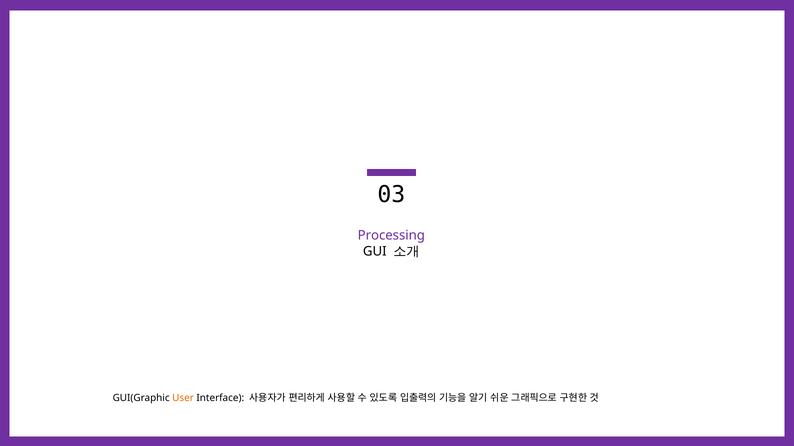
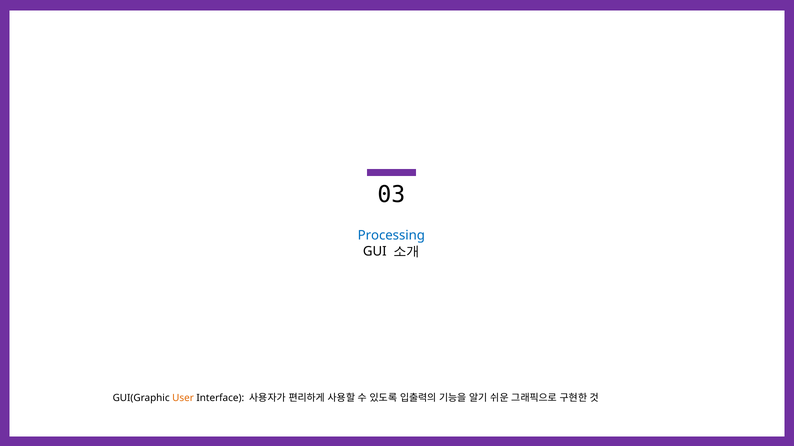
Processing colour: purple -> blue (391, 236)
